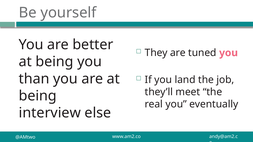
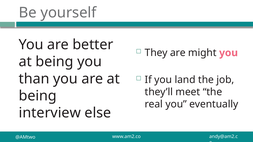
tuned: tuned -> might (202, 53)
